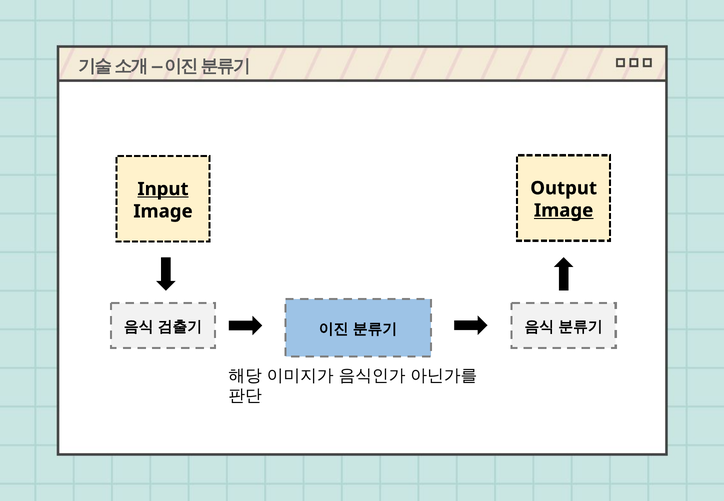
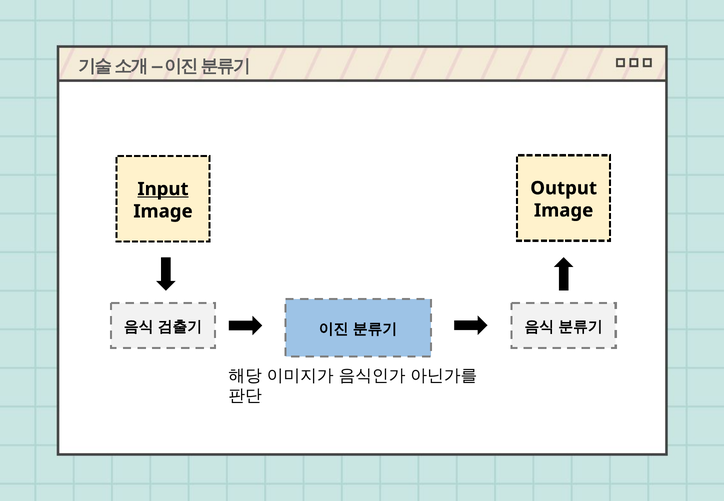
Image underline: present -> none (564, 211)
